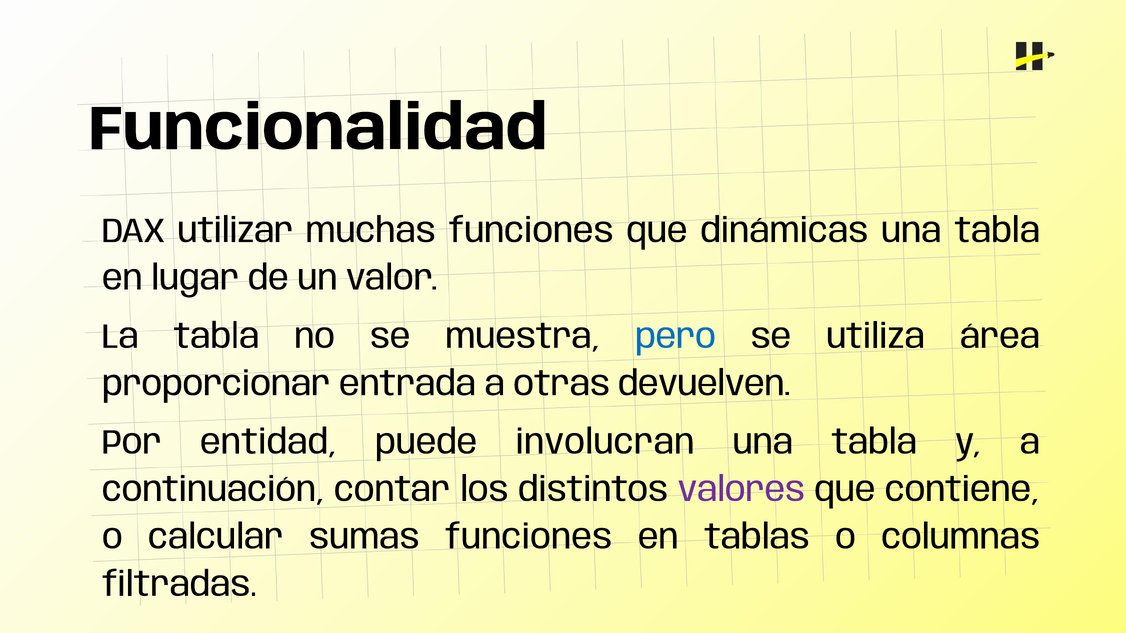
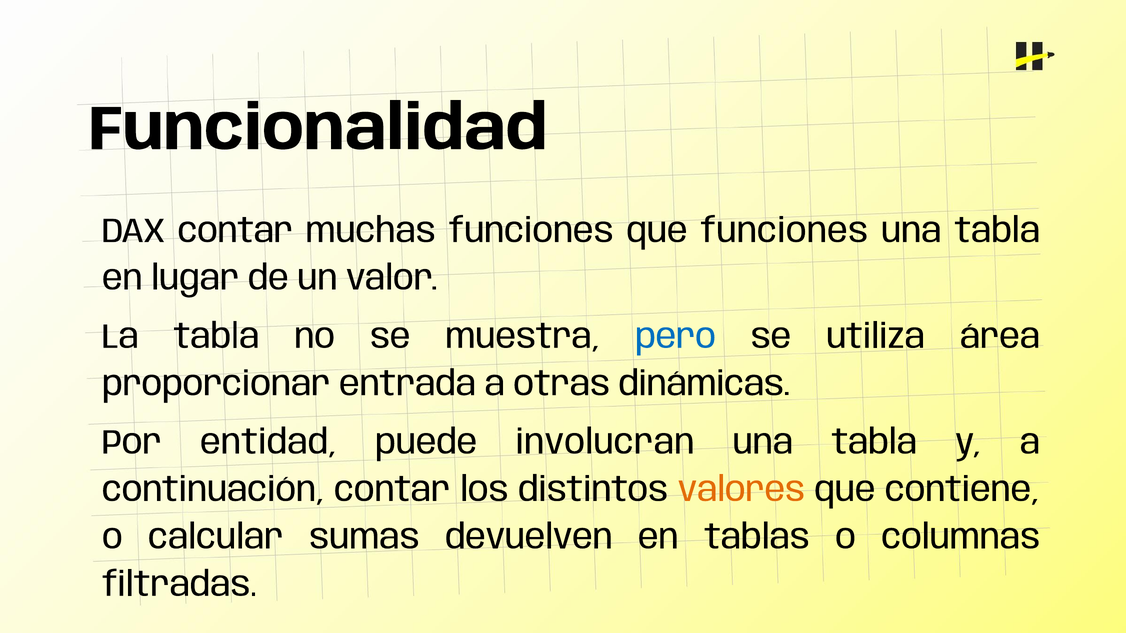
DAX utilizar: utilizar -> contar (236, 231)
que dinámicas: dinámicas -> funciones (784, 231)
devuelven: devuelven -> dinámicas (704, 384)
valores colour: purple -> orange (741, 490)
sumas funciones: funciones -> devuelven (529, 537)
